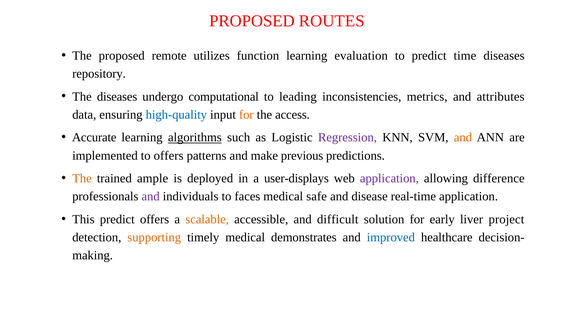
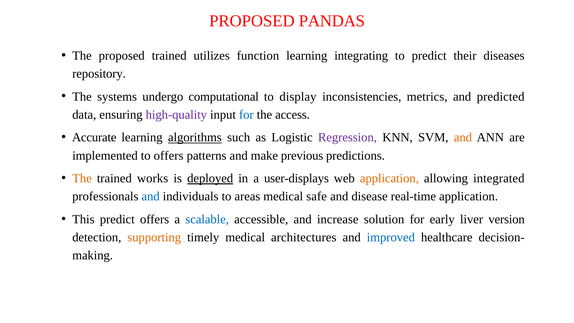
ROUTES: ROUTES -> PANDAS (332, 21)
proposed remote: remote -> trained (169, 56)
evaluation: evaluation -> integrating (361, 56)
time: time -> their (465, 56)
The diseases: diseases -> systems (117, 97)
leading: leading -> display (298, 97)
attributes: attributes -> predicted (501, 97)
high-quality colour: blue -> purple (176, 115)
for colour: orange -> blue (246, 115)
ample: ample -> works (153, 178)
deployed underline: none -> present (210, 178)
application colour: purple -> orange (389, 178)
difference: difference -> integrated (499, 178)
and colour: purple -> blue (151, 196)
faces: faces -> areas (247, 196)
scalable colour: orange -> blue (207, 219)
difficult: difficult -> increase (338, 219)
project: project -> version (507, 219)
demonstrates: demonstrates -> architectures (304, 237)
